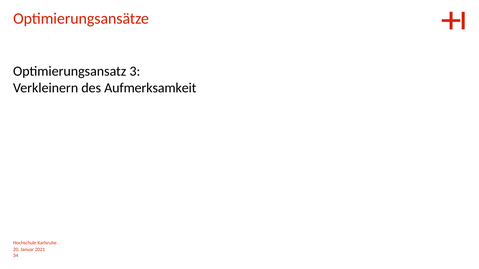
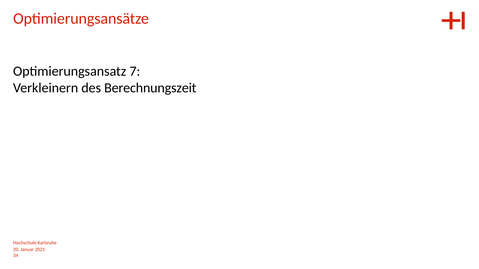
3: 3 -> 7 (135, 71)
Aufmerksamkeit: Aufmerksamkeit -> Berechnungszeit (150, 88)
